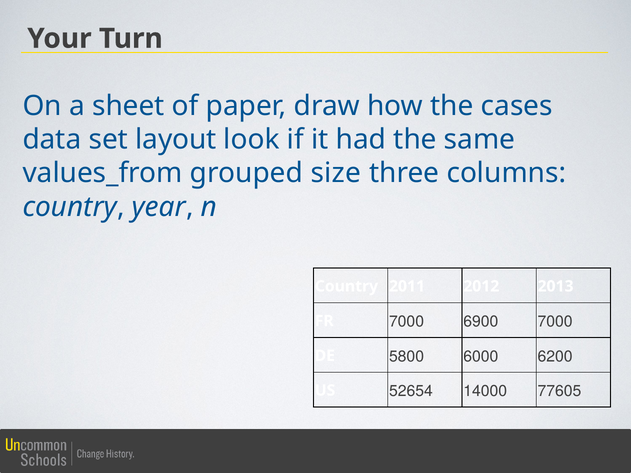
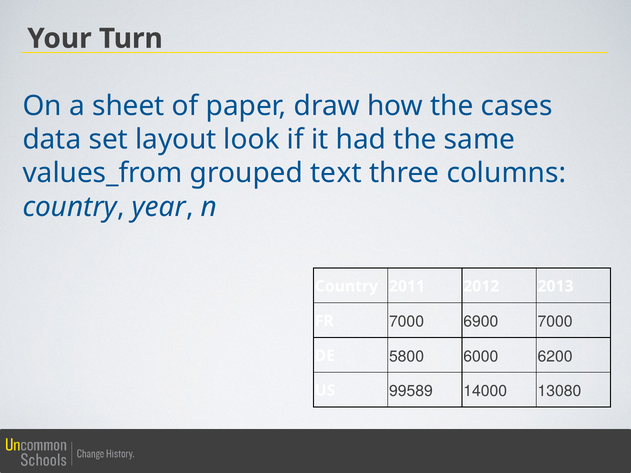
size: size -> text (336, 173)
52654: 52654 -> 99589 (411, 391)
77605: 77605 -> 13080 (559, 391)
